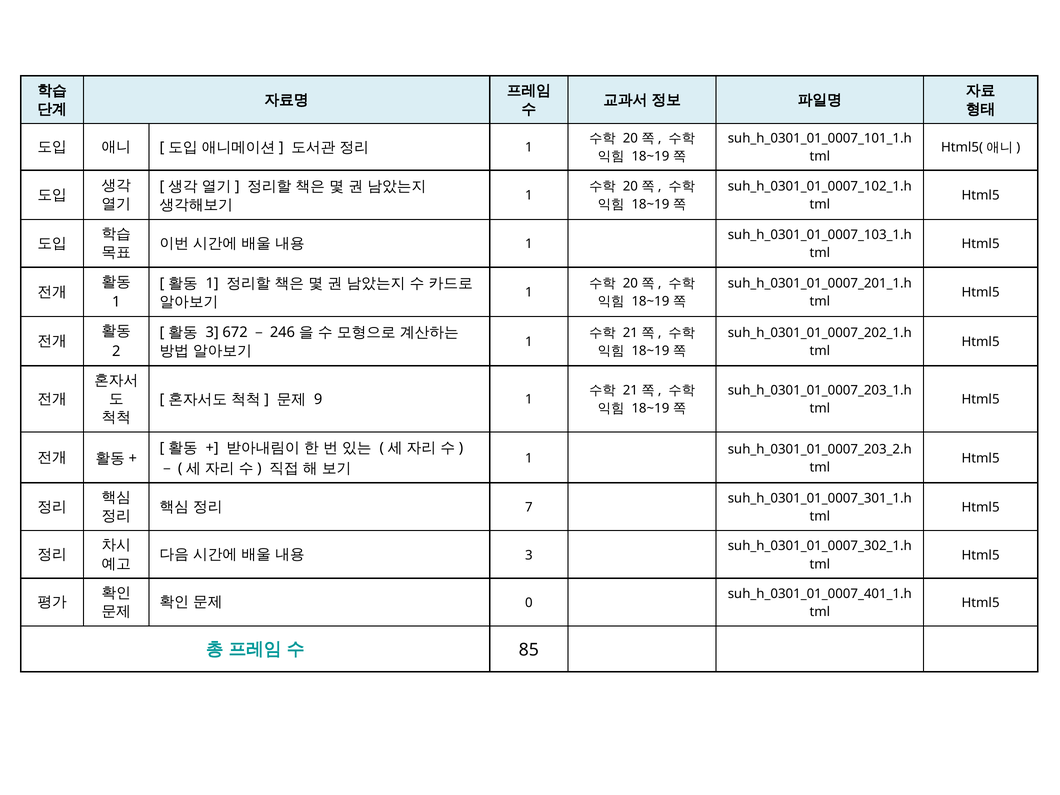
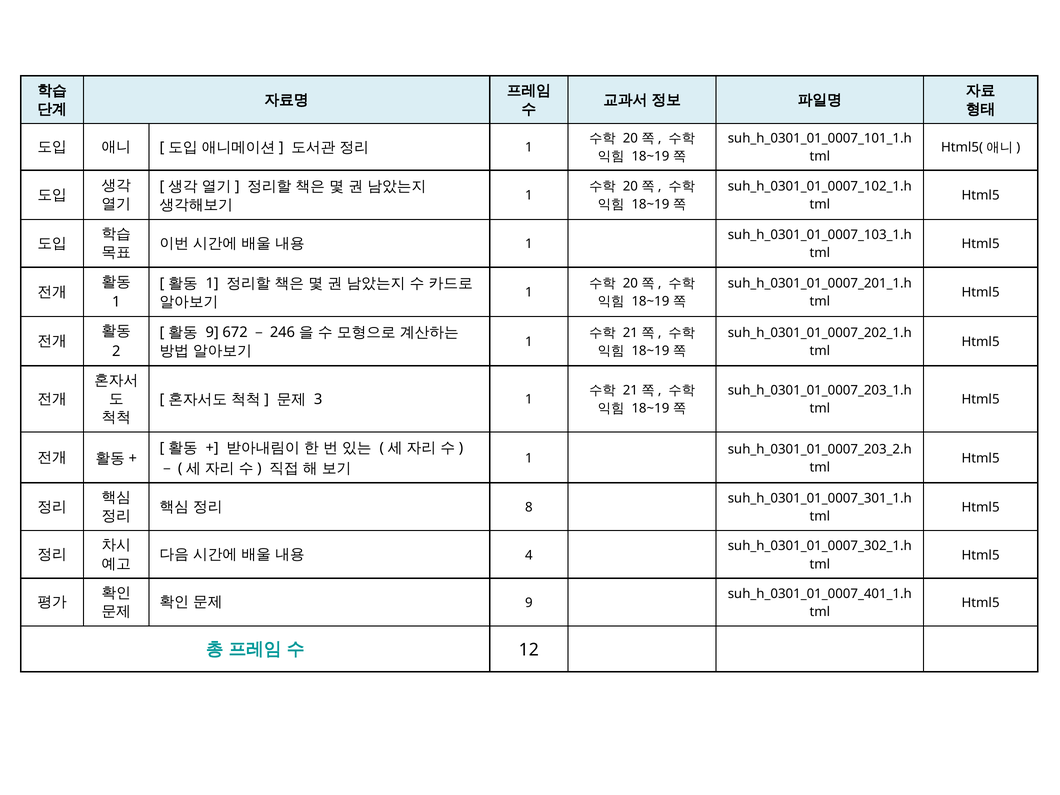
3: 3 -> 9 (212, 333)
9: 9 -> 3 (318, 400)
7: 7 -> 8 (529, 507)
3: 3 -> 4 (529, 555)
0: 0 -> 9 (529, 603)
85: 85 -> 12 (529, 650)
